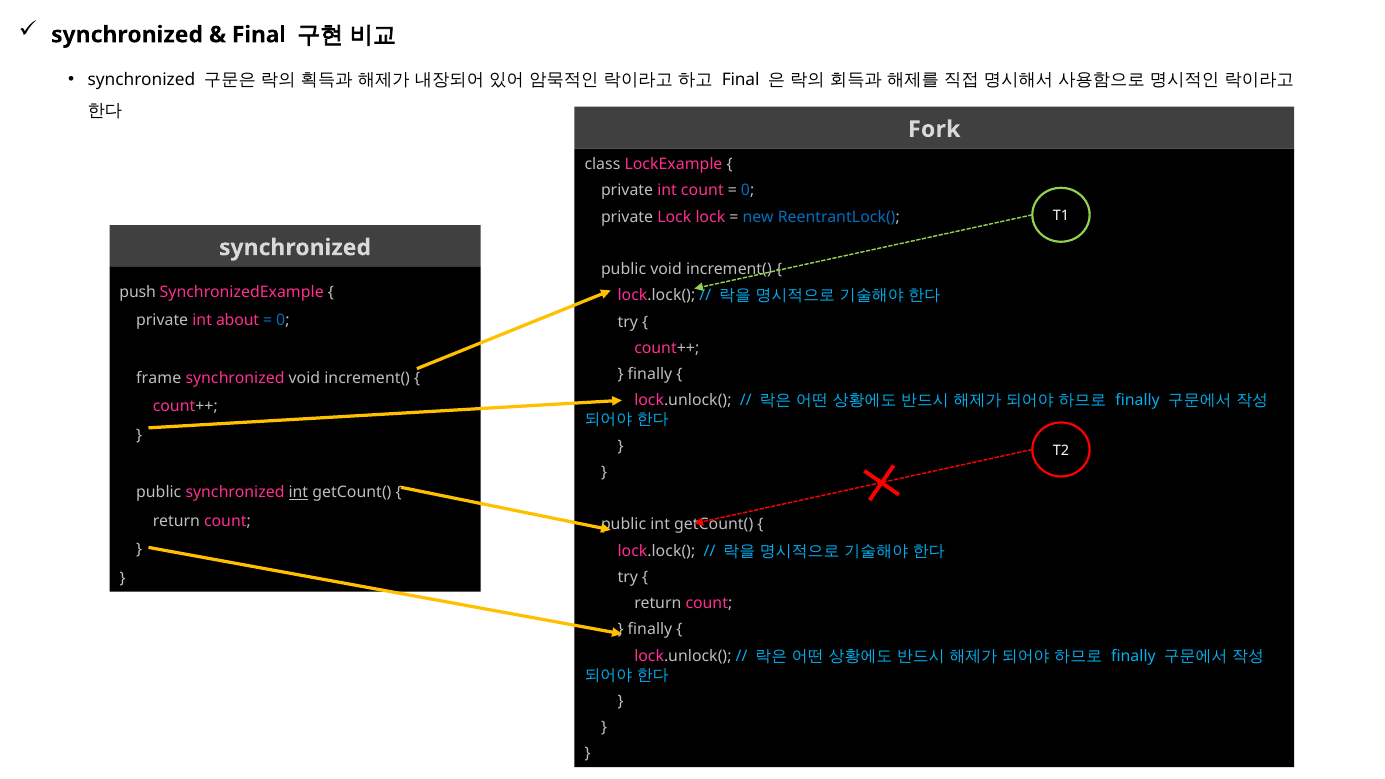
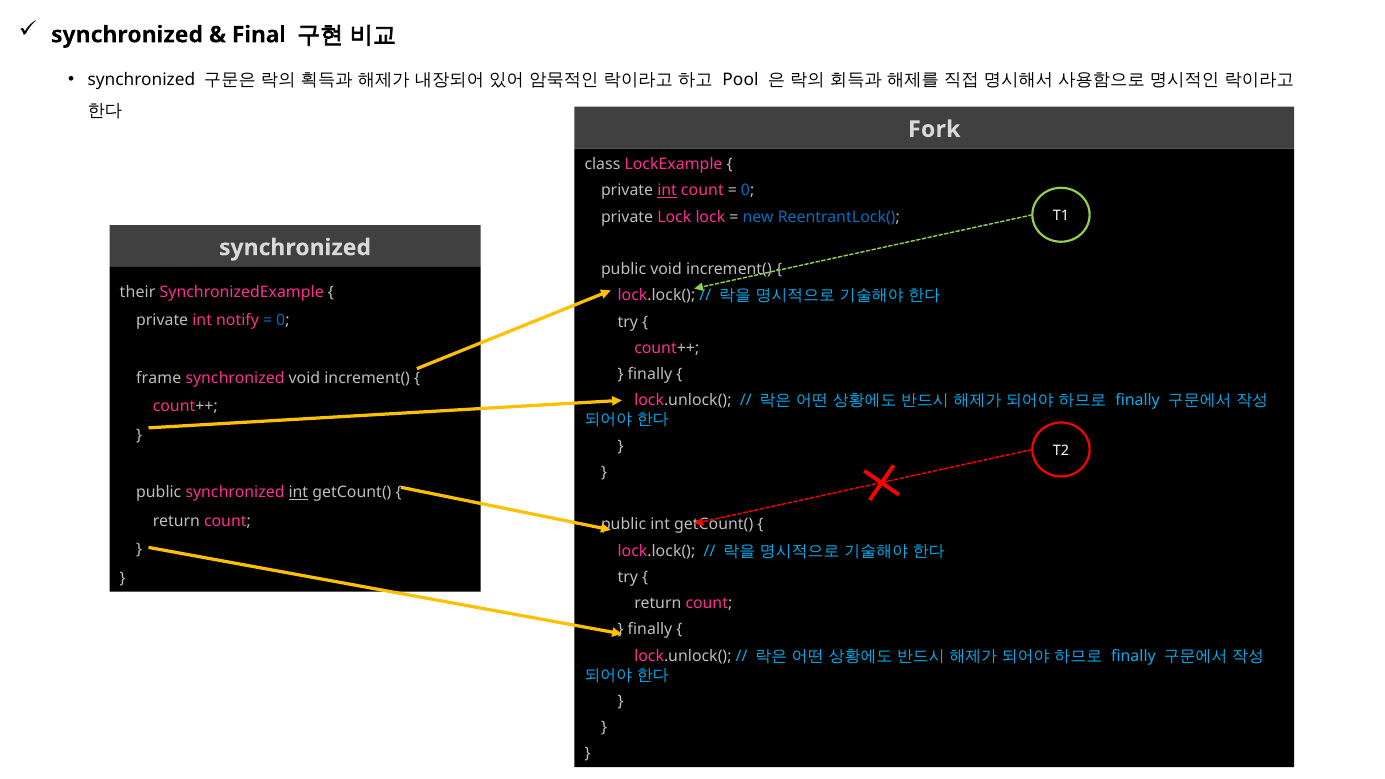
Final: Final -> Pool (741, 80)
int underline: none -> present (667, 191)
push: push -> their (138, 292)
about: about -> notify (238, 321)
